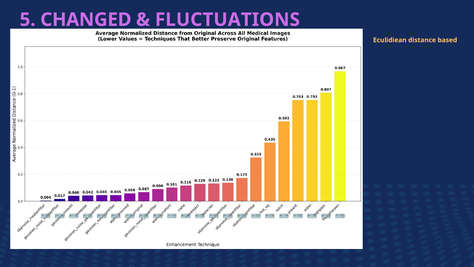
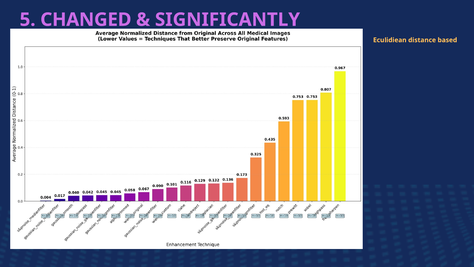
FLUCTUATIONS: FLUCTUATIONS -> SIGNIFICANTLY (227, 20)
